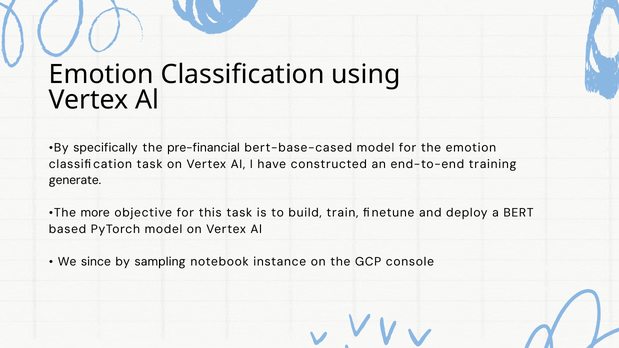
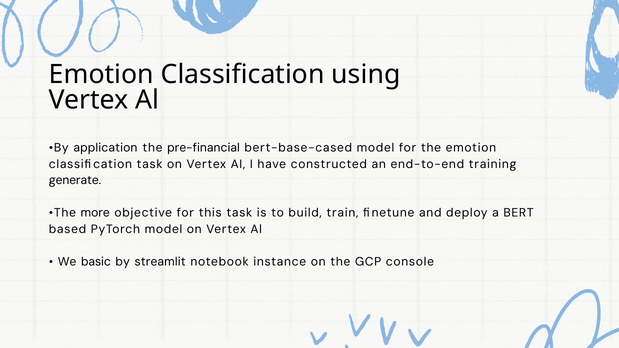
specifically: specifically -> application (105, 148)
since: since -> basic (96, 262)
sampling: sampling -> streamlit (160, 262)
